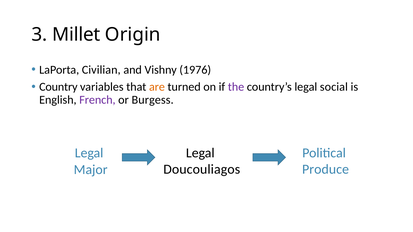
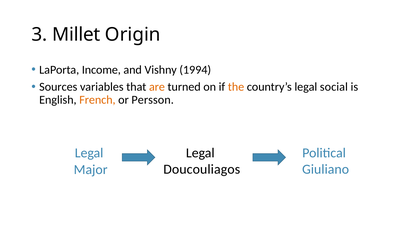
Civilian: Civilian -> Income (101, 70)
1976: 1976 -> 1994 (195, 70)
Country: Country -> Sources (58, 87)
the colour: purple -> orange (236, 87)
French colour: purple -> orange (97, 100)
Burgess: Burgess -> Persson (153, 100)
Produce: Produce -> Giuliano (326, 170)
